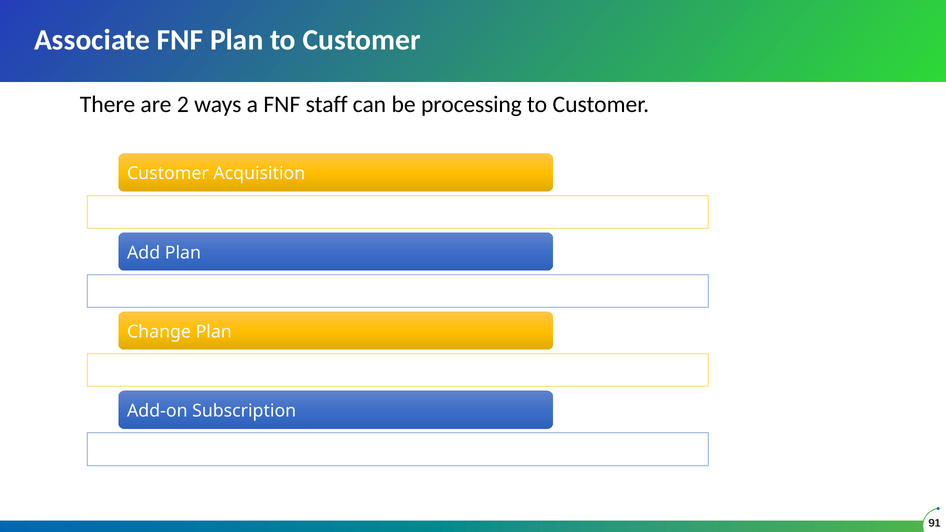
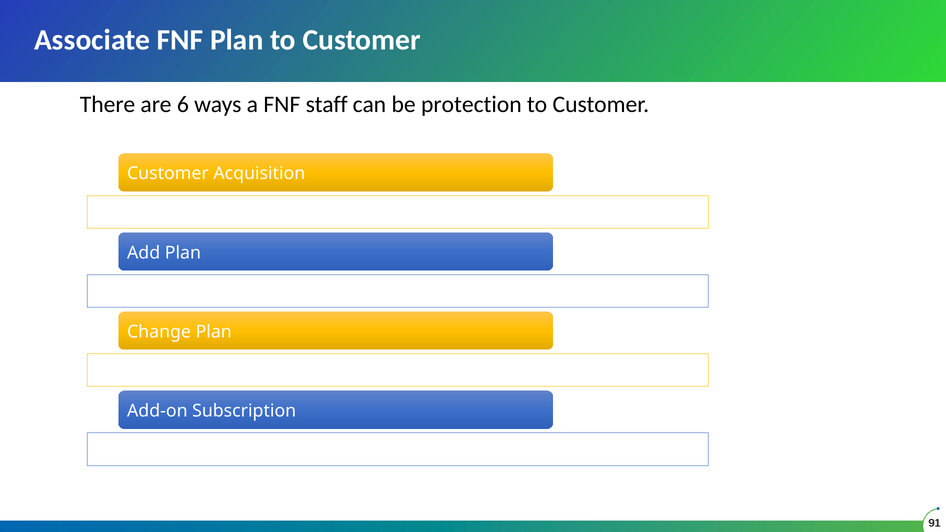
2: 2 -> 6 (183, 105)
processing: processing -> protection (471, 105)
